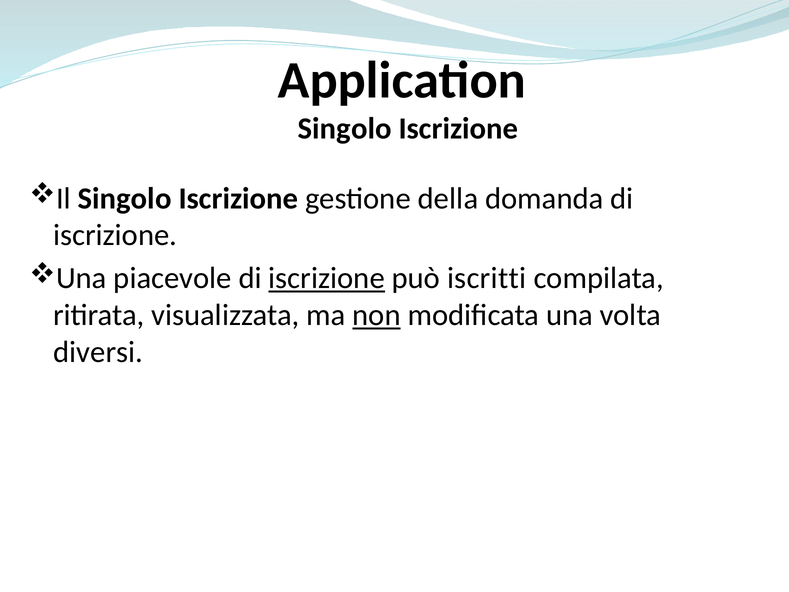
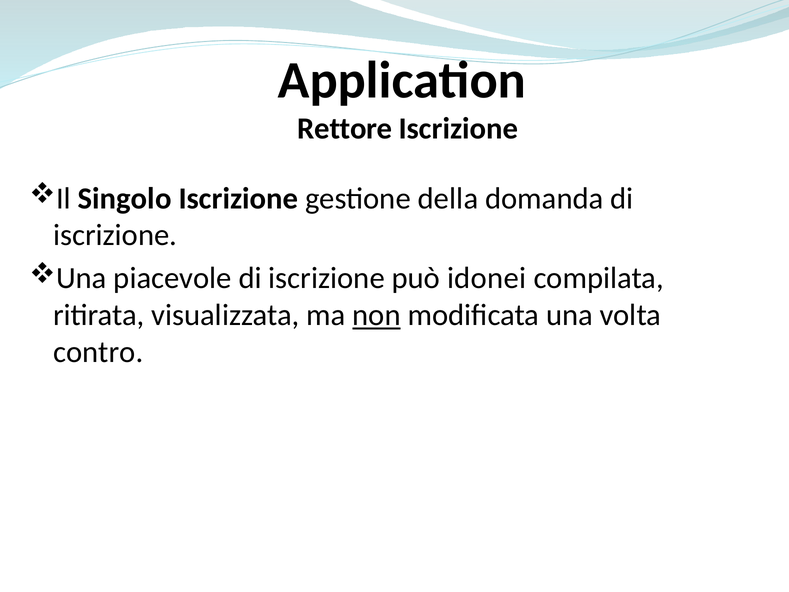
Singolo: Singolo -> Rettore (345, 129)
iscrizione underline: present -> none (327, 278)
iscritti: iscritti -> idonei (487, 278)
diversi: diversi -> contro (98, 352)
